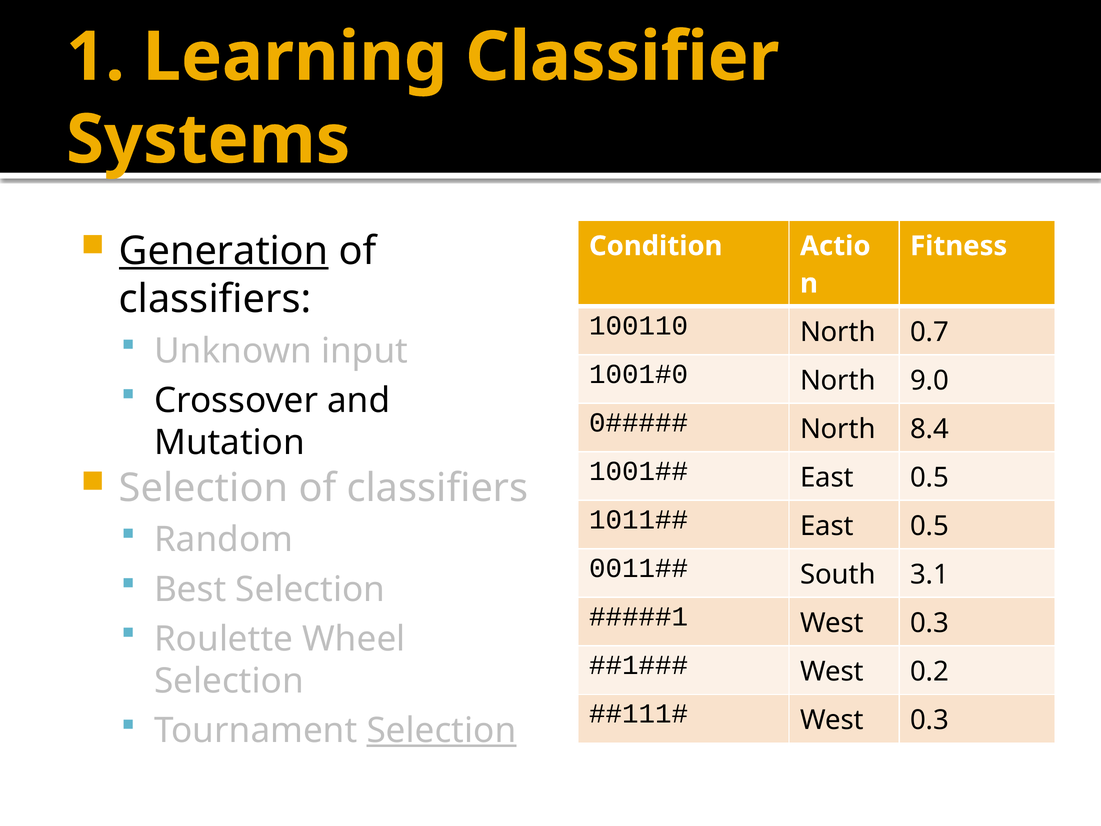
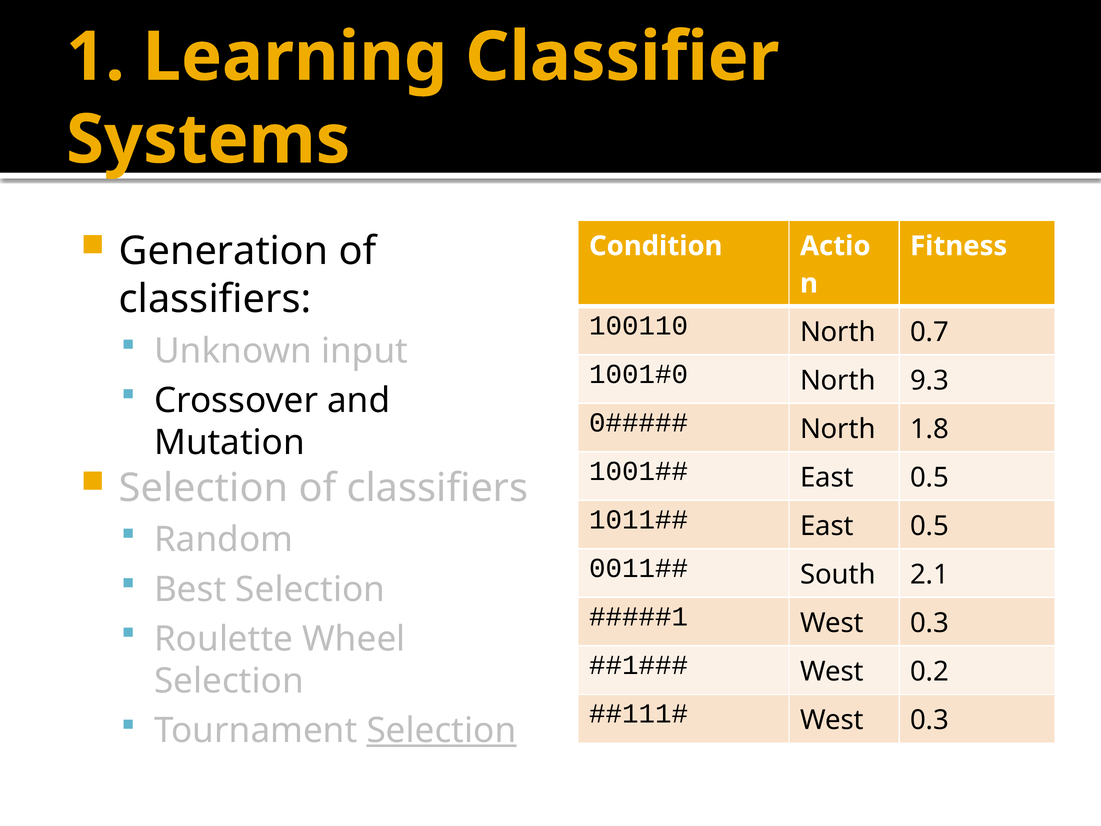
Generation underline: present -> none (224, 251)
9.0: 9.0 -> 9.3 (930, 380)
8.4: 8.4 -> 1.8 (930, 429)
3.1: 3.1 -> 2.1 (930, 574)
